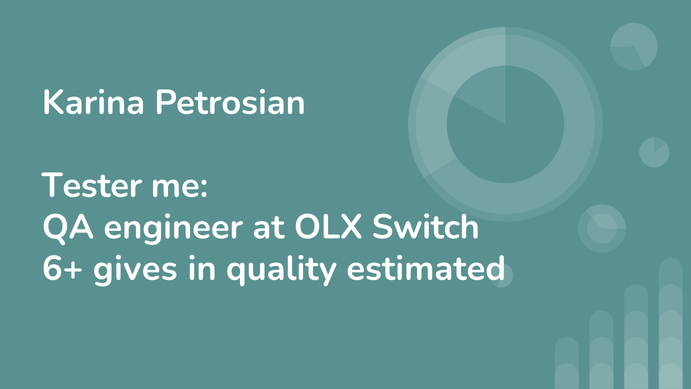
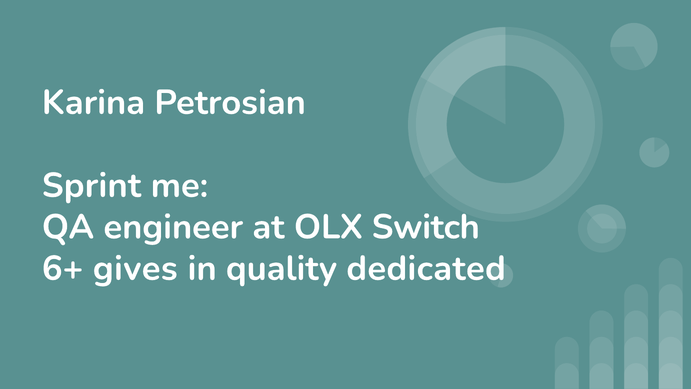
Tester: Tester -> Sprint (91, 185)
estimated: estimated -> dedicated (426, 268)
